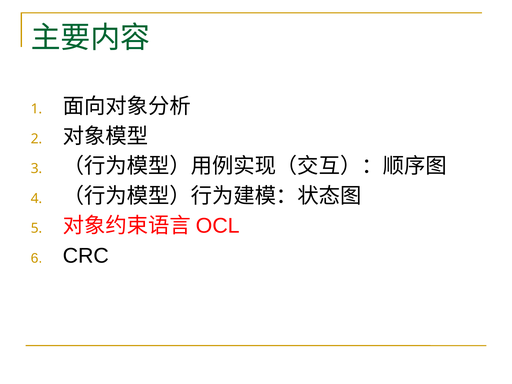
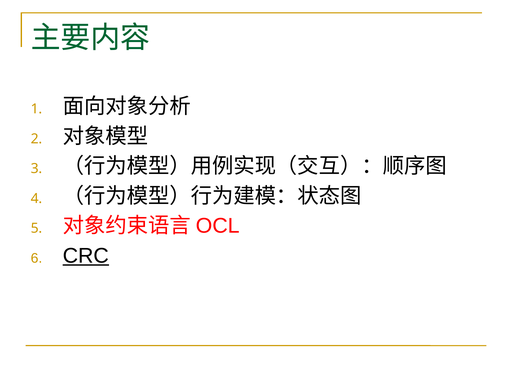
CRC underline: none -> present (86, 256)
